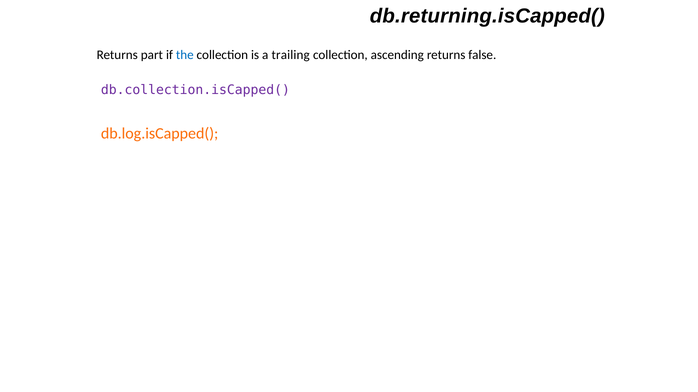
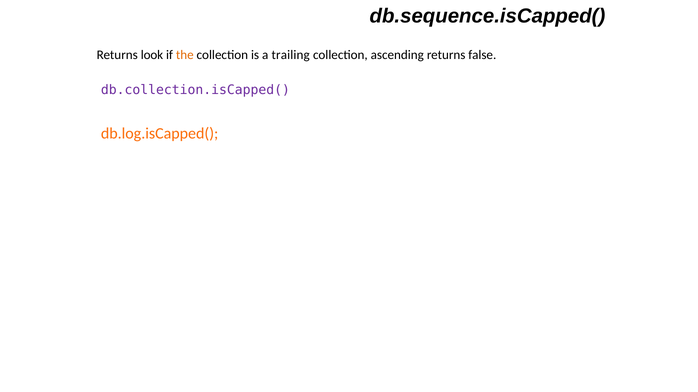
db.returning.isCapped(: db.returning.isCapped( -> db.sequence.isCapped( (487, 16)
part: part -> look (152, 55)
the colour: blue -> orange (185, 55)
